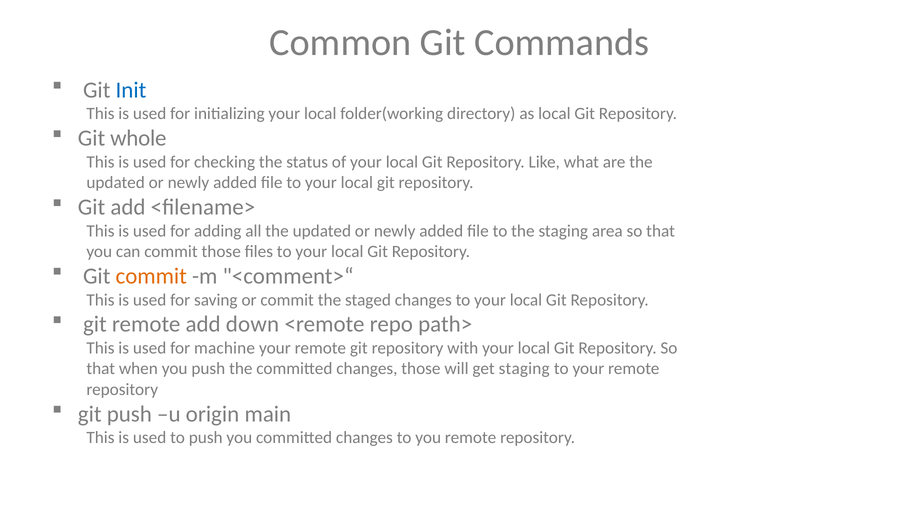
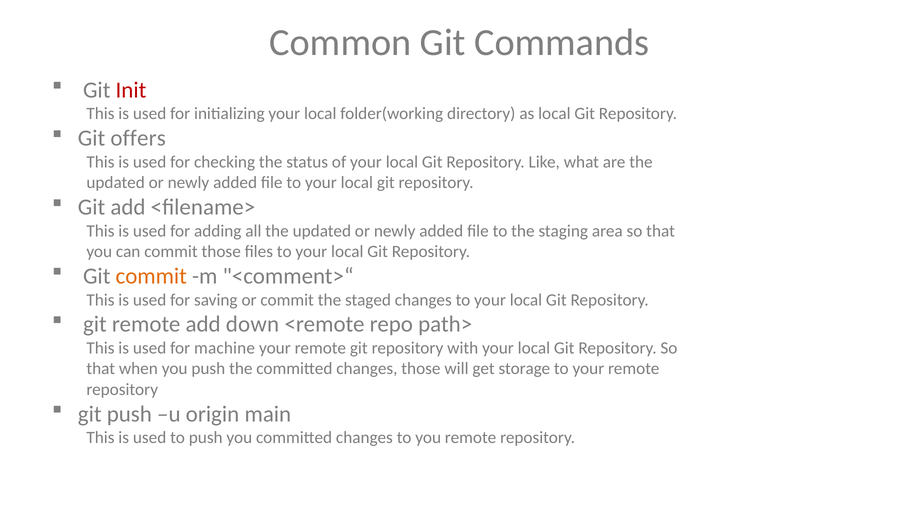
Init colour: blue -> red (131, 90)
whole: whole -> offers (138, 138)
get staging: staging -> storage (524, 369)
